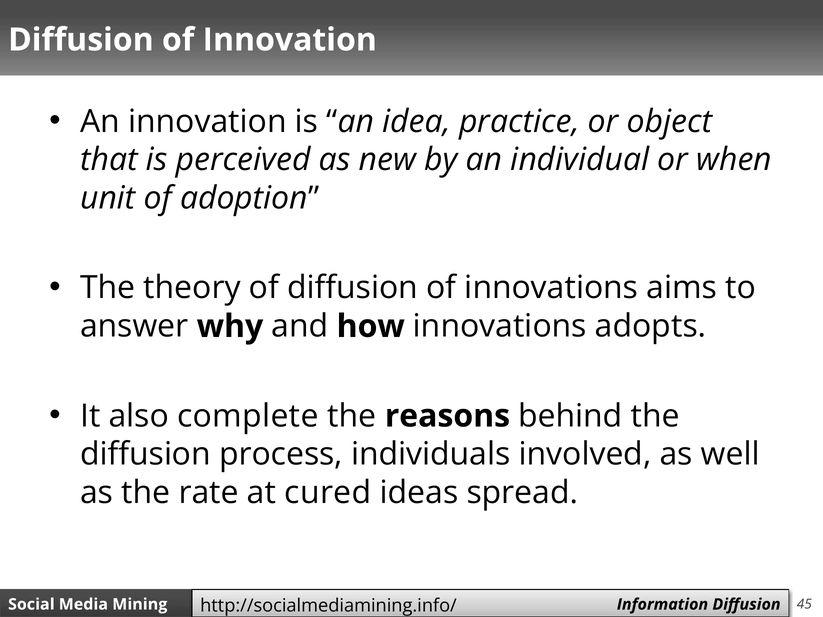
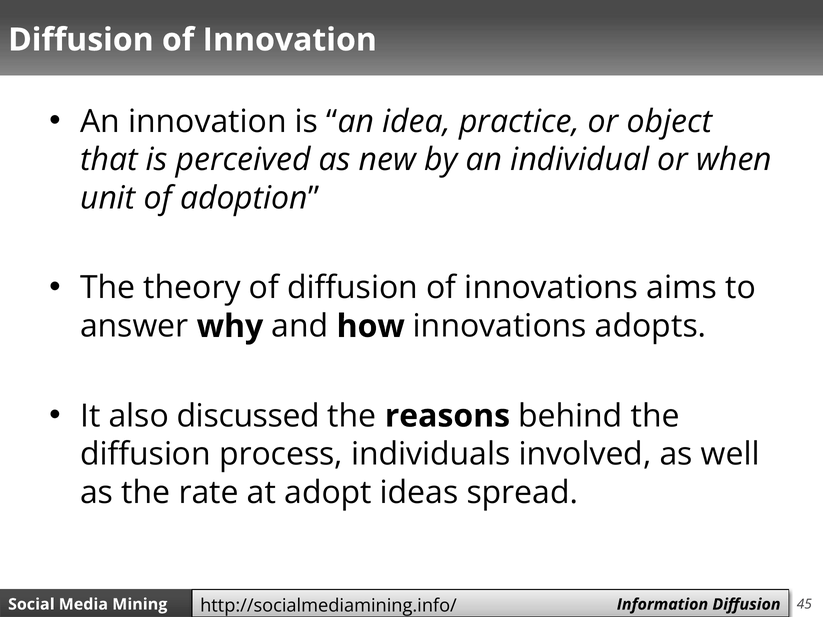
complete: complete -> discussed (248, 416)
cured: cured -> adopt (328, 493)
